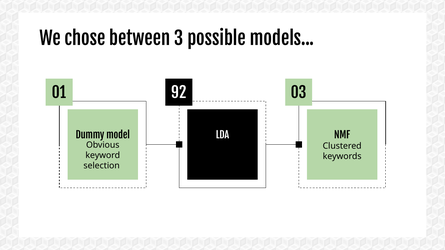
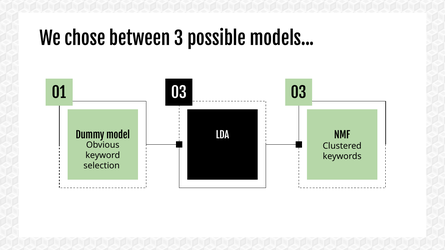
01 92: 92 -> 03 (179, 93)
